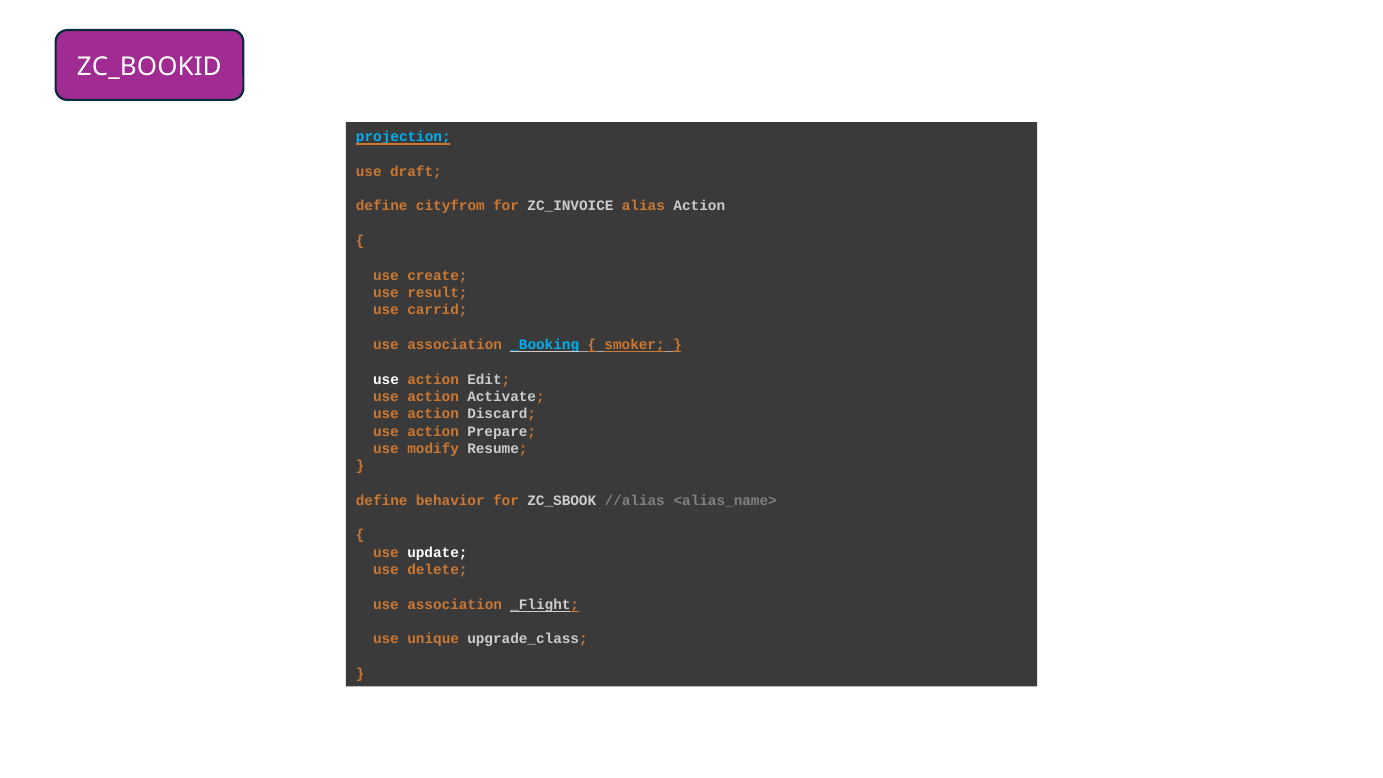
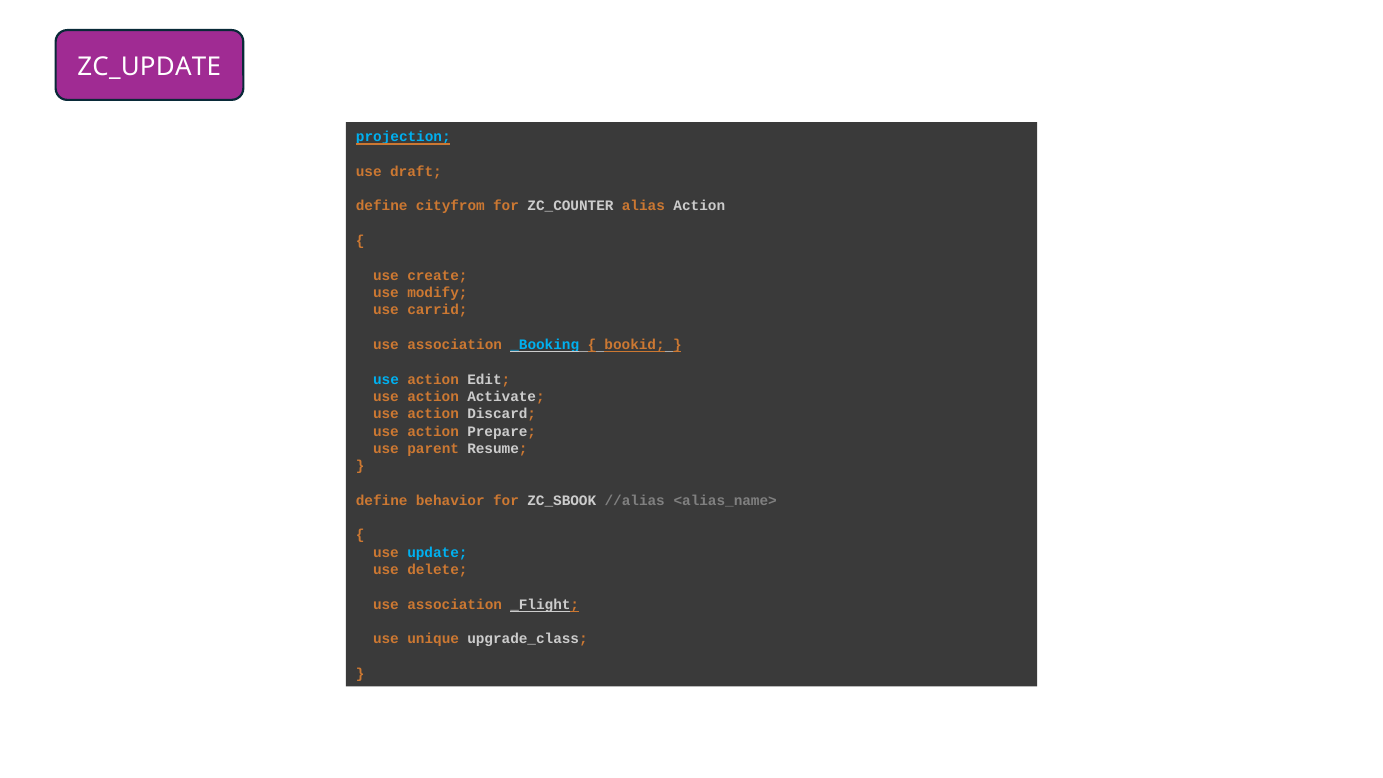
ZC_BOOKID: ZC_BOOKID -> ZC_UPDATE (149, 67)
ZC_INVOICE: ZC_INVOICE -> ZC_COUNTER (571, 206)
result: result -> modify (437, 293)
smoker: smoker -> bookid (635, 345)
use colour: white -> light blue (386, 379)
modify: modify -> parent (433, 449)
update colour: white -> light blue (437, 552)
